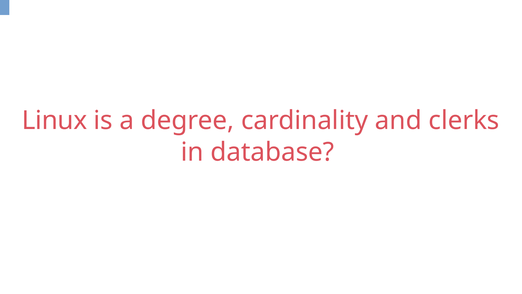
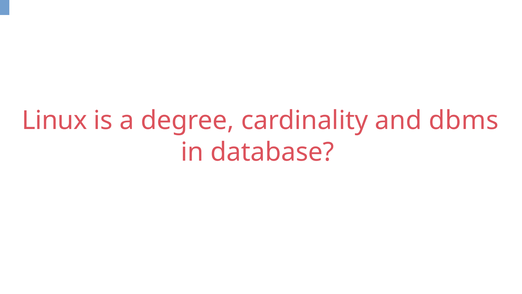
clerks: clerks -> dbms (464, 121)
